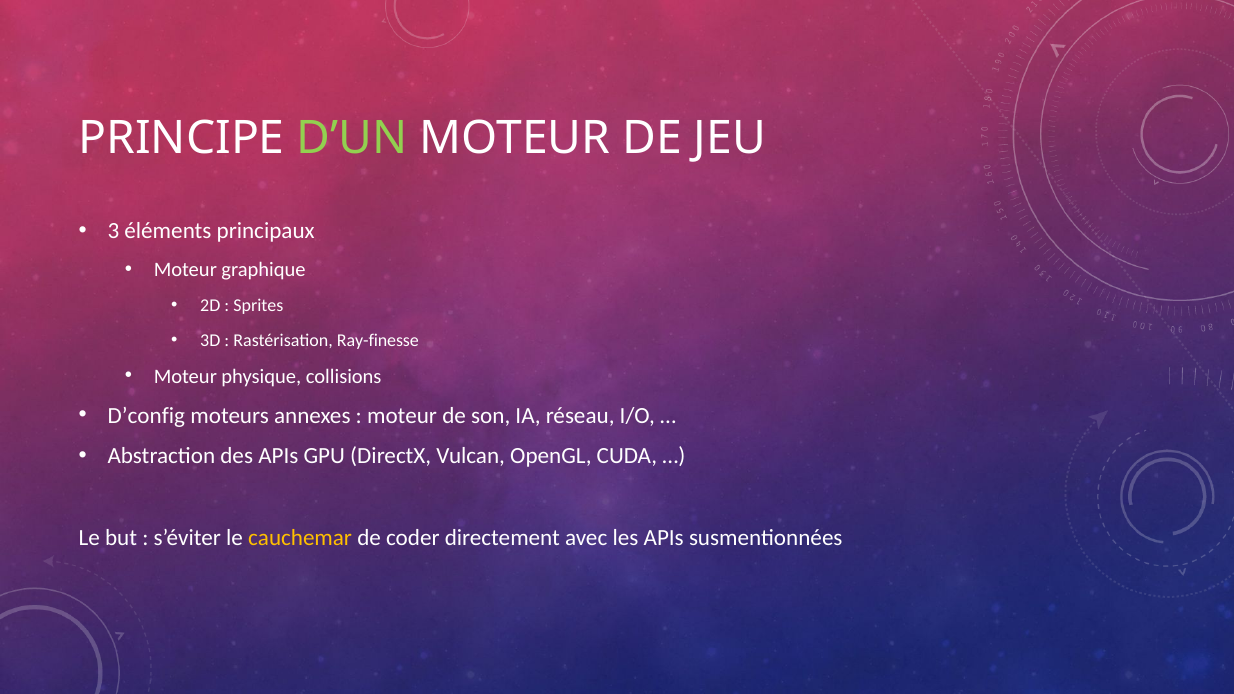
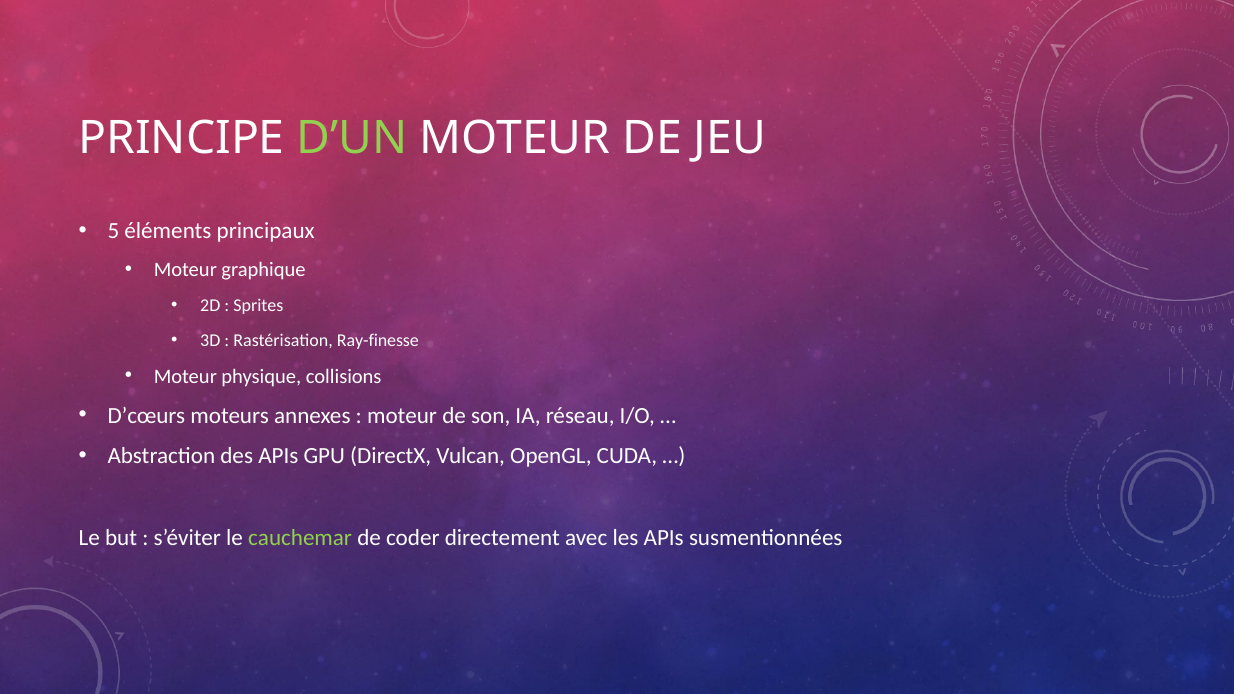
3: 3 -> 5 (113, 231)
D’config: D’config -> D’cœurs (146, 416)
cauchemar colour: yellow -> light green (300, 538)
